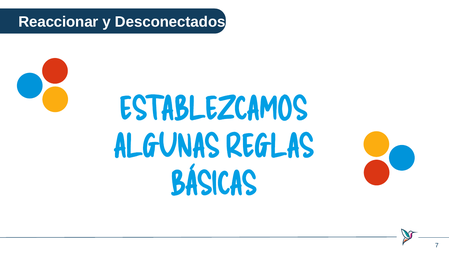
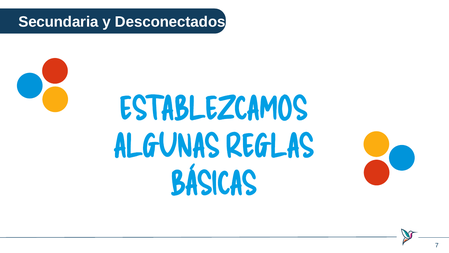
Reaccionar: Reaccionar -> Secundaria (58, 22)
